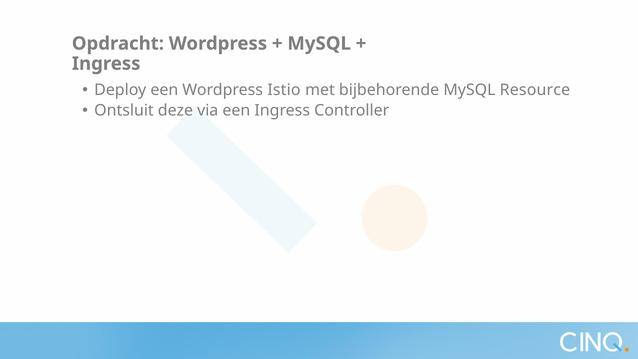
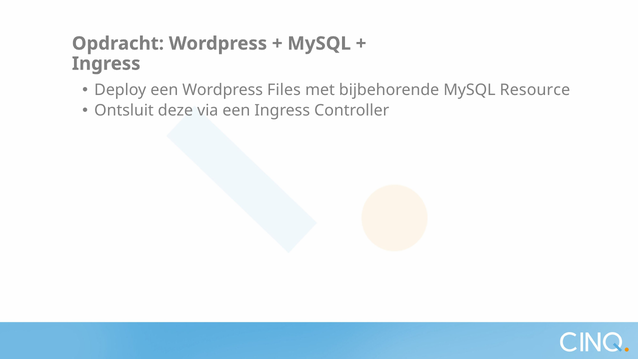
Istio: Istio -> Files (284, 90)
